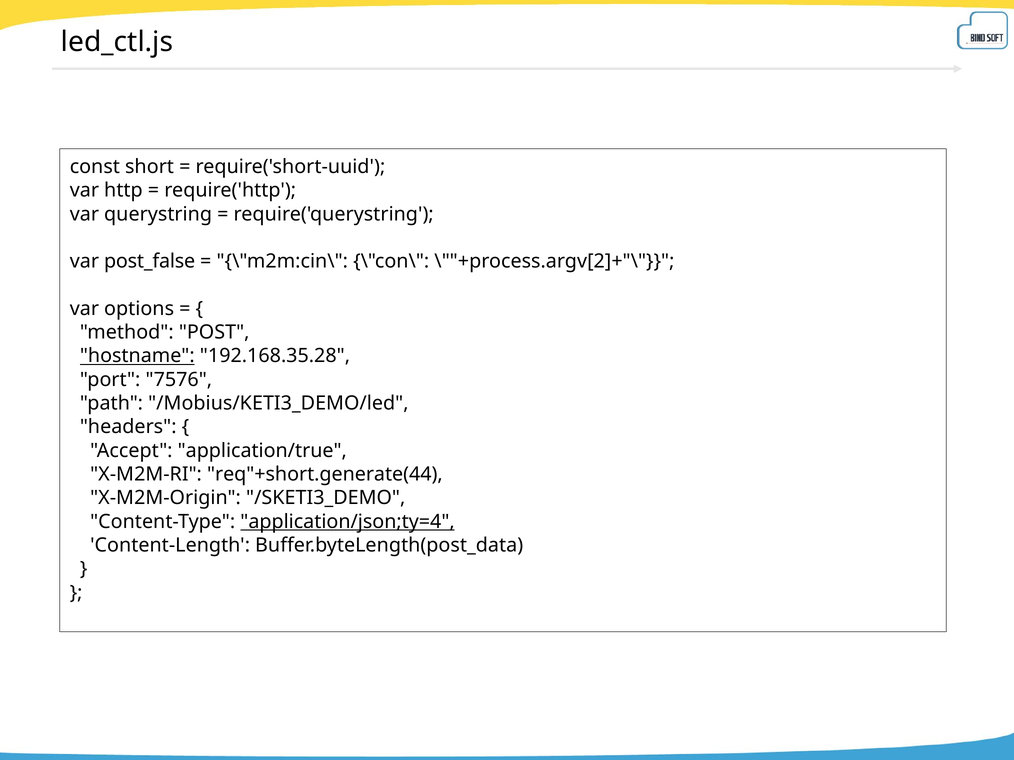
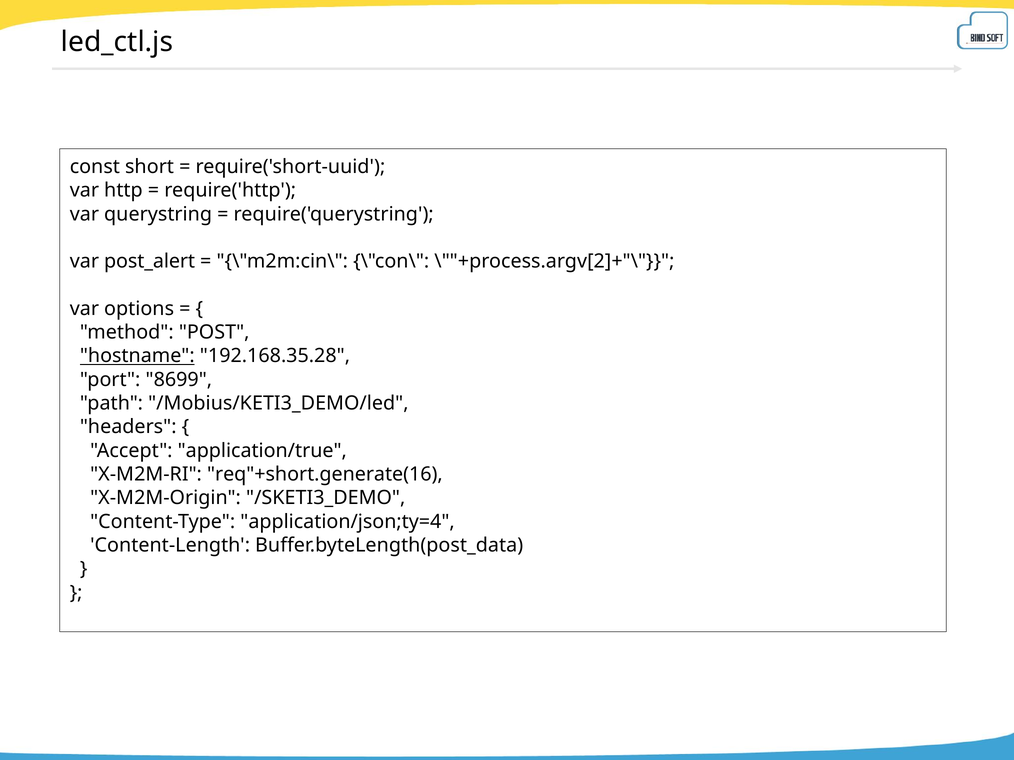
post_false: post_false -> post_alert (150, 262)
7576: 7576 -> 8699 (179, 380)
req"+short.generate(44: req"+short.generate(44 -> req"+short.generate(16 (325, 475)
application/json;ty=4 underline: present -> none (348, 522)
